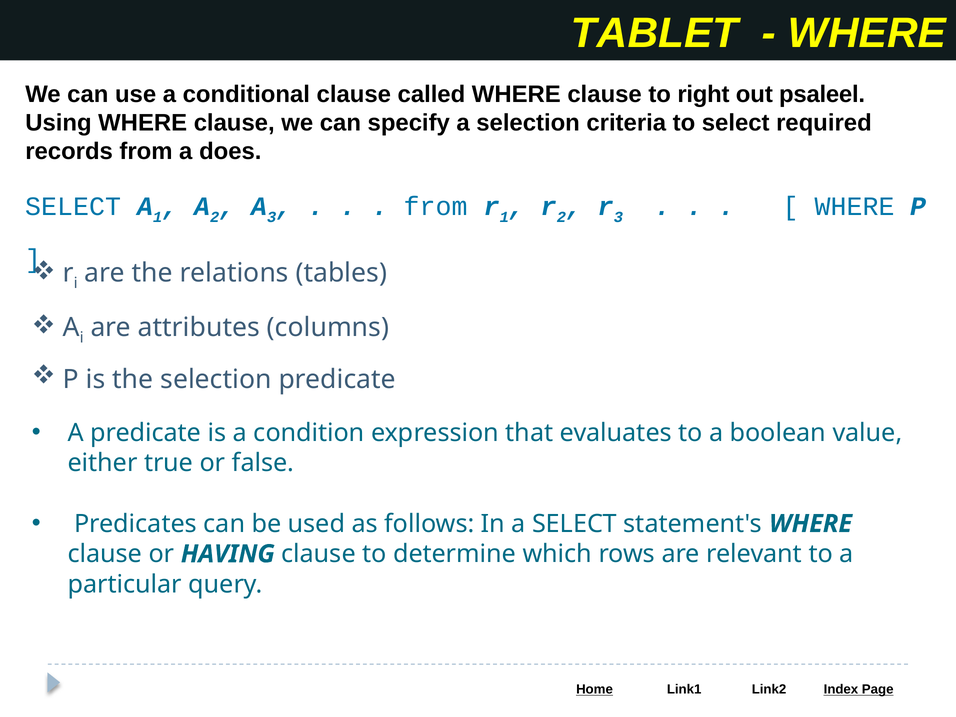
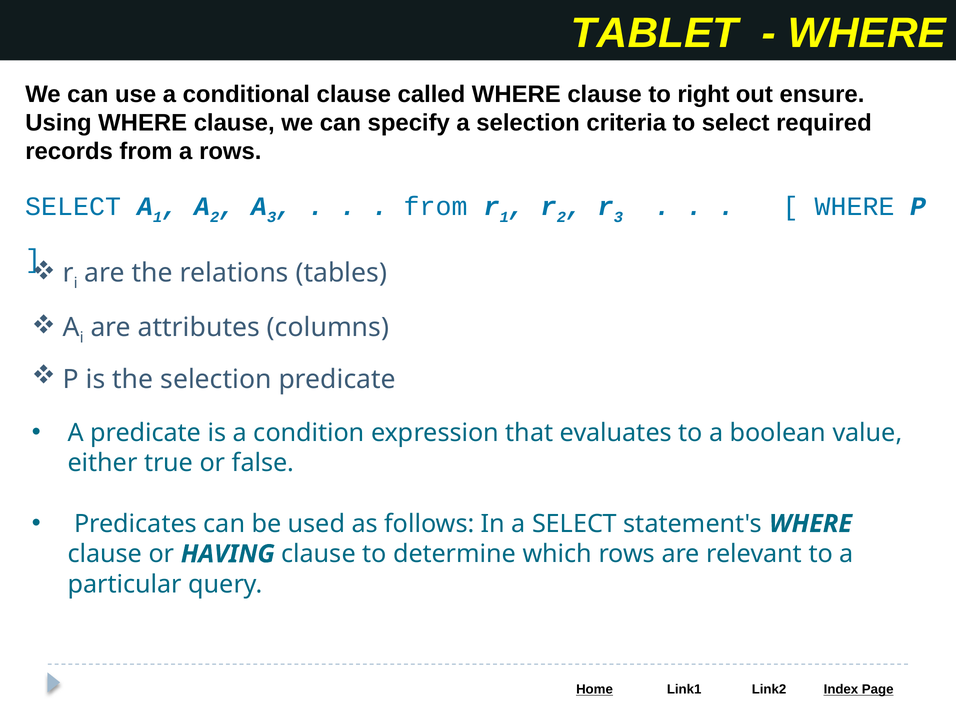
psaleel: psaleel -> ensure (822, 94)
a does: does -> rows (230, 152)
